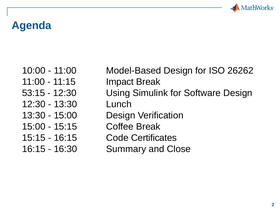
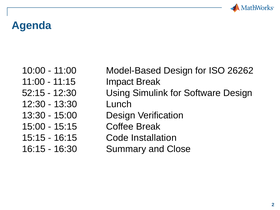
53:15: 53:15 -> 52:15 (34, 93)
Certificates: Certificates -> Installation (154, 138)
